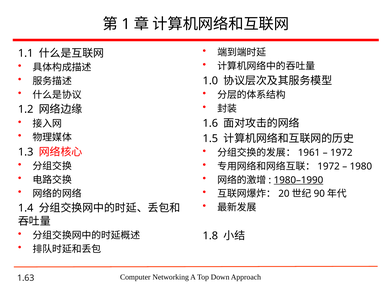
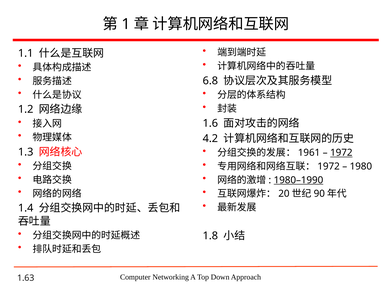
1.0: 1.0 -> 6.8 (210, 81)
1.5: 1.5 -> 4.2 (210, 139)
1972 underline: none -> present (341, 153)
